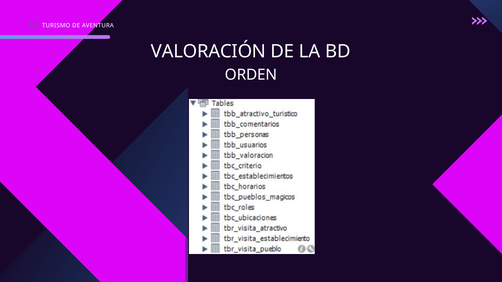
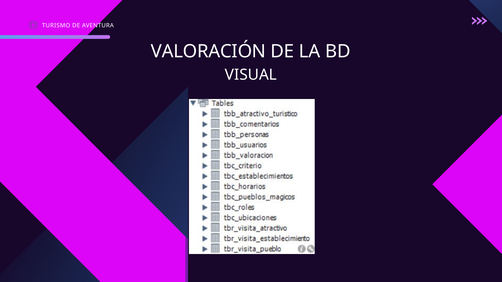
ORDEN: ORDEN -> VISUAL (251, 75)
